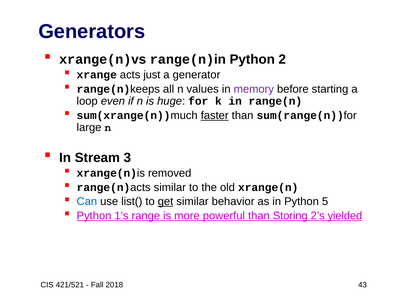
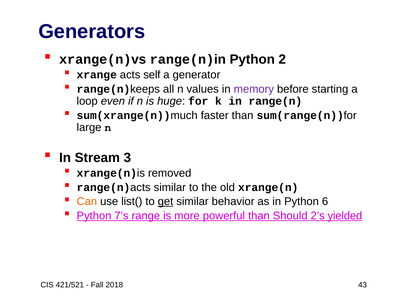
just: just -> self (152, 75)
faster underline: present -> none (215, 115)
Can colour: blue -> orange (87, 201)
5: 5 -> 6 (325, 201)
1’s: 1’s -> 7’s (122, 216)
Storing: Storing -> Should (290, 216)
